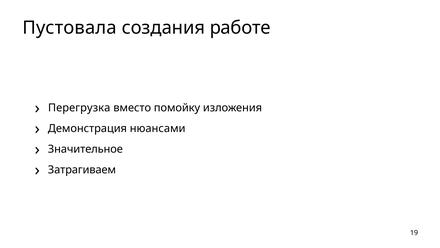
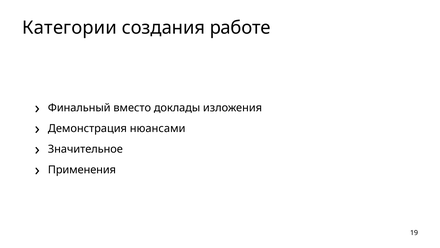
Пустовала: Пустовала -> Категории (70, 28)
Перегрузка: Перегрузка -> Финальный (79, 108)
помойку: помойку -> доклады (177, 108)
Затрагиваем: Затрагиваем -> Применения (82, 170)
